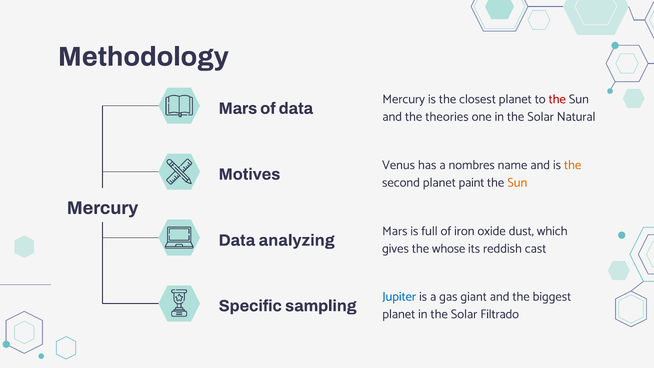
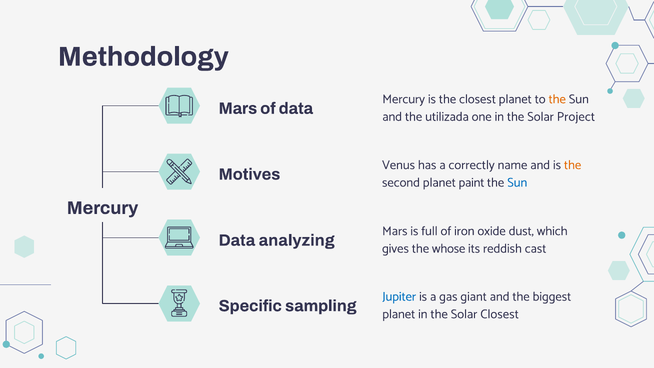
the colour: red -> orange (557, 99)
theories: theories -> utilizada (447, 117)
Natural: Natural -> Project (576, 117)
nombres: nombres -> correctly (472, 165)
Sun colour: orange -> blue (517, 182)
Solar Filtrado: Filtrado -> Closest (500, 314)
